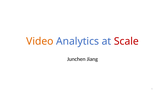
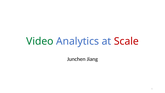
Video colour: orange -> green (40, 41)
